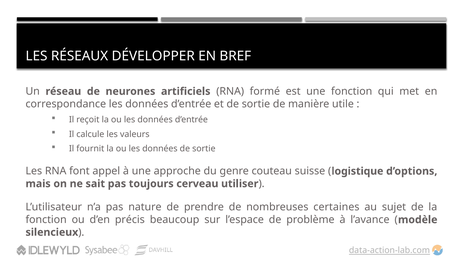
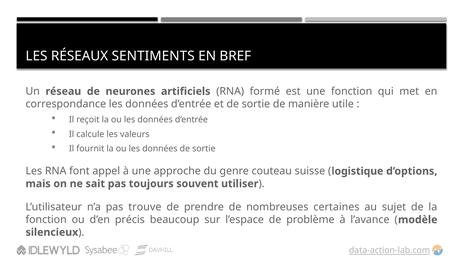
DÉVELOPPER: DÉVELOPPER -> SENTIMENTS (153, 56)
cerveau: cerveau -> souvent (197, 184)
nature: nature -> trouve (145, 207)
